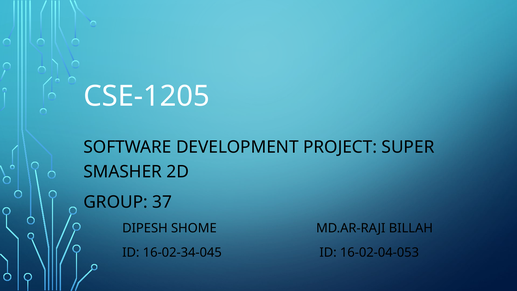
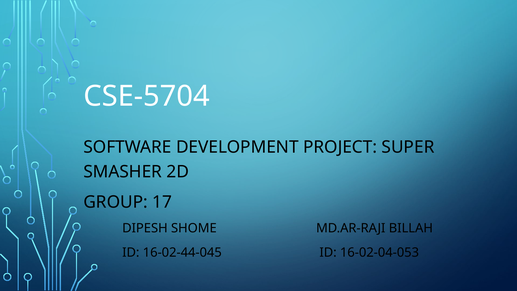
CSE-1205: CSE-1205 -> CSE-5704 (147, 96)
37: 37 -> 17 (162, 202)
16-02-34-045: 16-02-34-045 -> 16-02-44-045 (182, 252)
